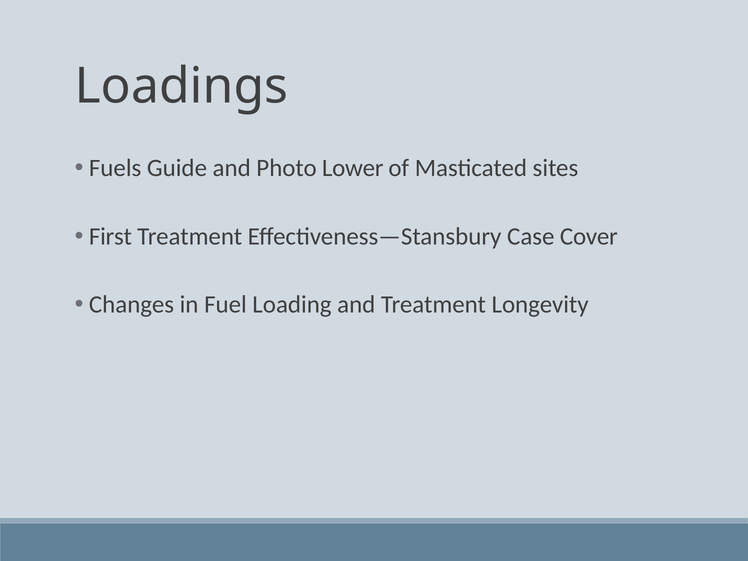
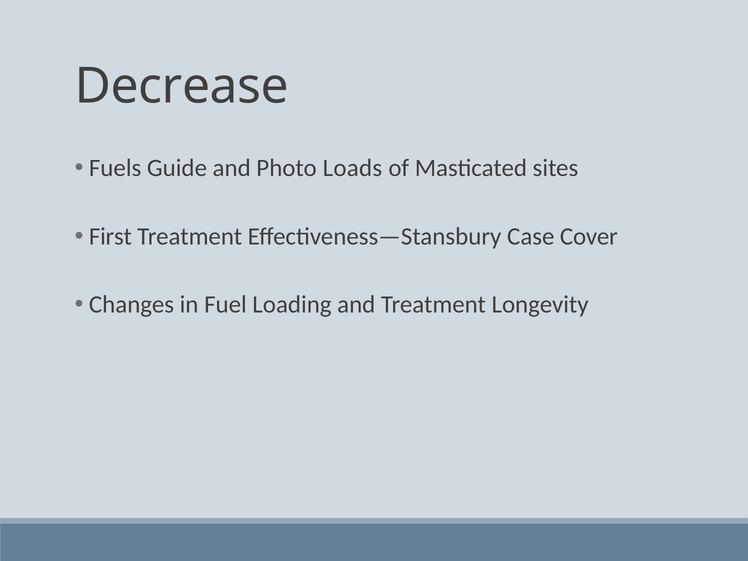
Loadings: Loadings -> Decrease (182, 86)
Lower: Lower -> Loads (352, 168)
